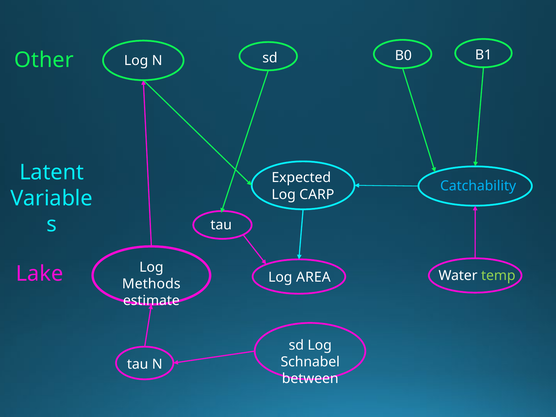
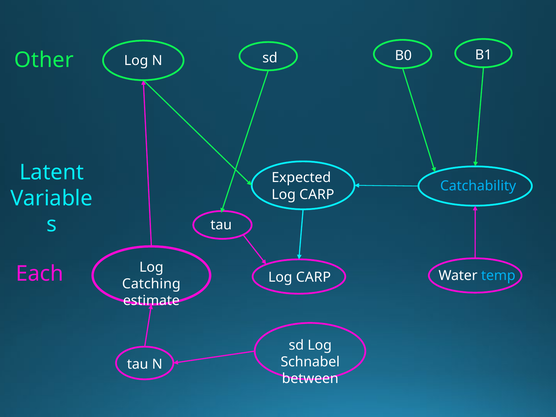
Lake: Lake -> Each (40, 274)
AREA: AREA -> CARP (313, 277)
temp colour: light green -> light blue (498, 276)
Methods: Methods -> Catching (151, 284)
